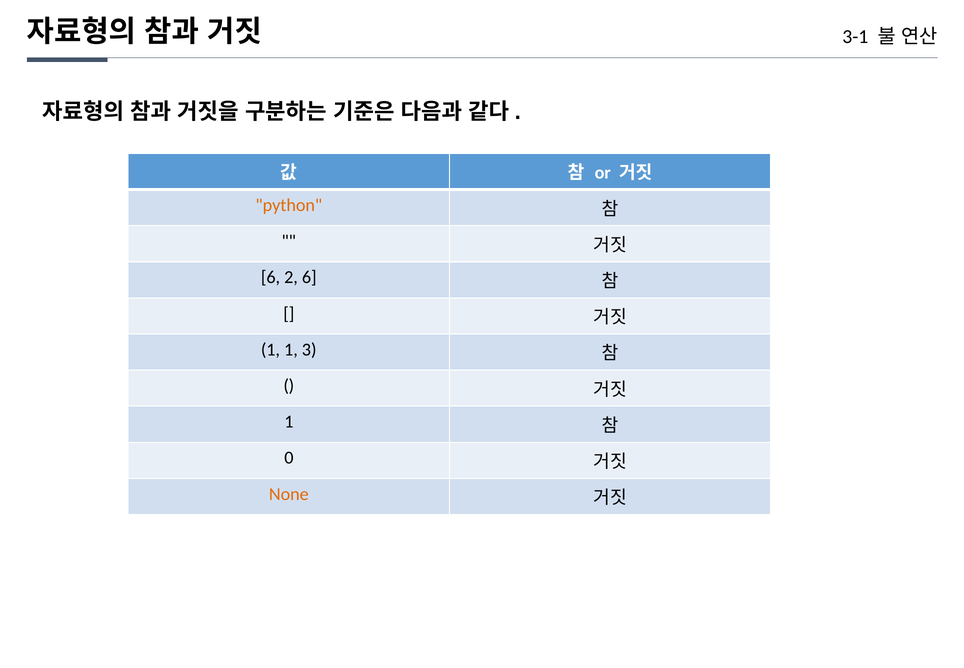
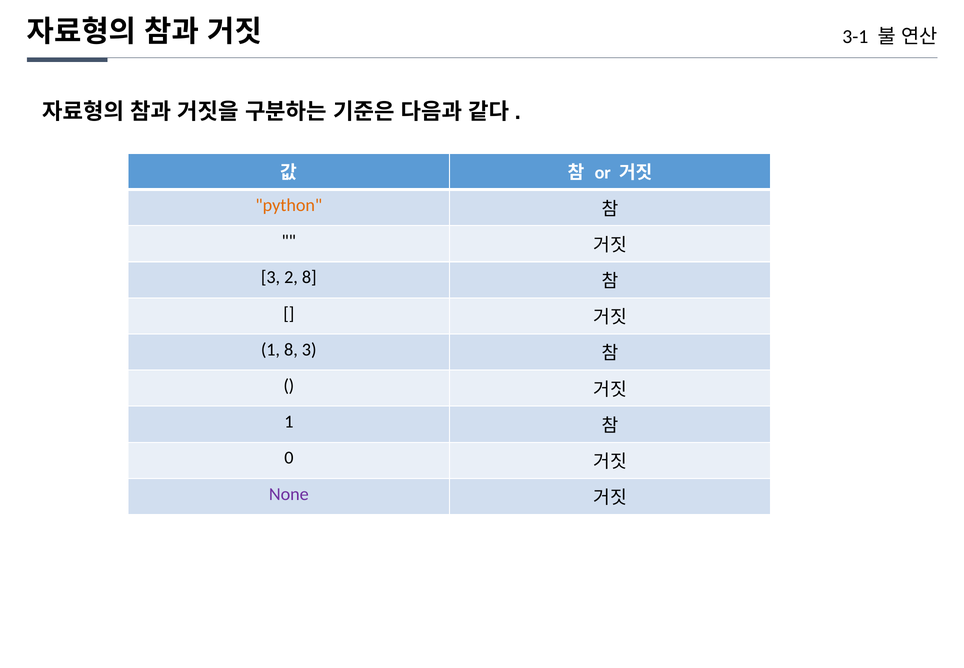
6: 6 -> 3 (271, 277)
2 6: 6 -> 8 (309, 277)
1 1: 1 -> 8 (291, 349)
None colour: orange -> purple (289, 494)
